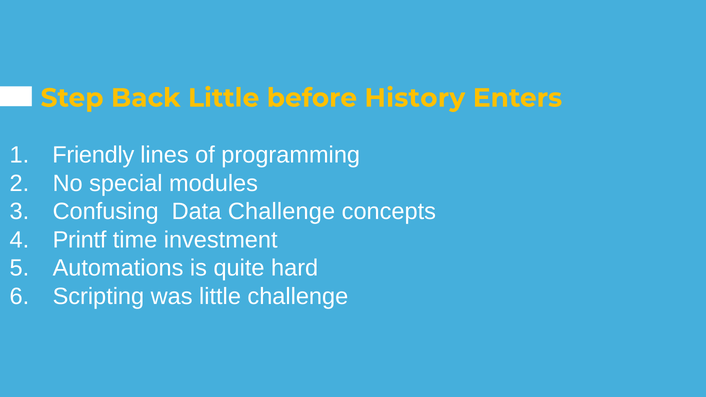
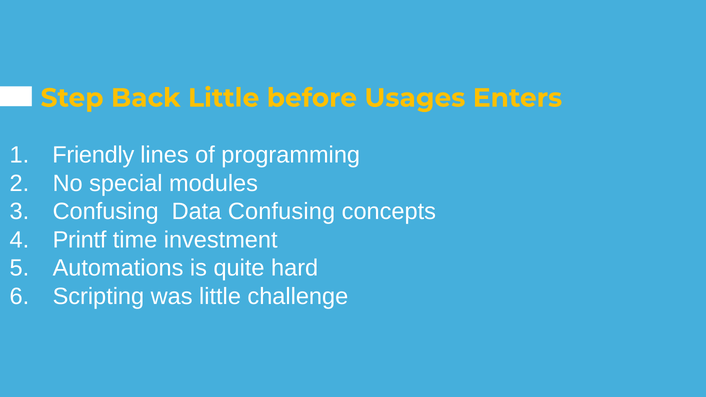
History: History -> Usages (415, 98)
Data Challenge: Challenge -> Confusing (281, 212)
